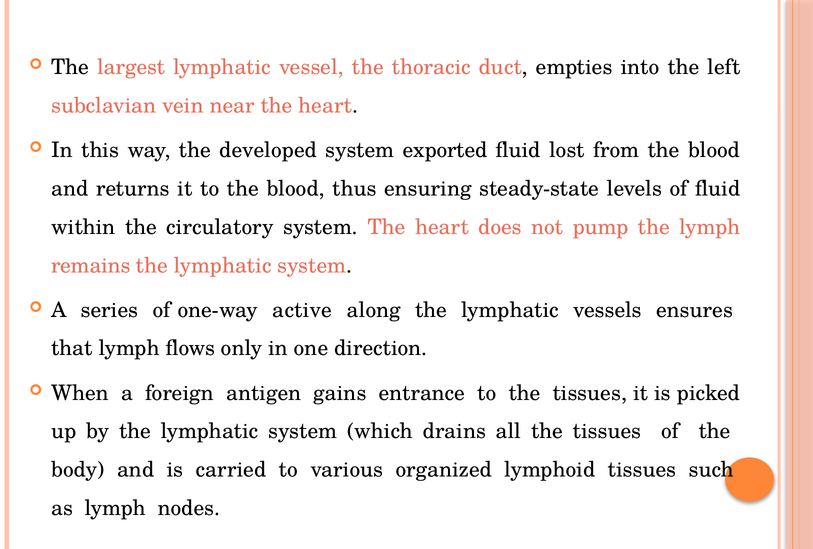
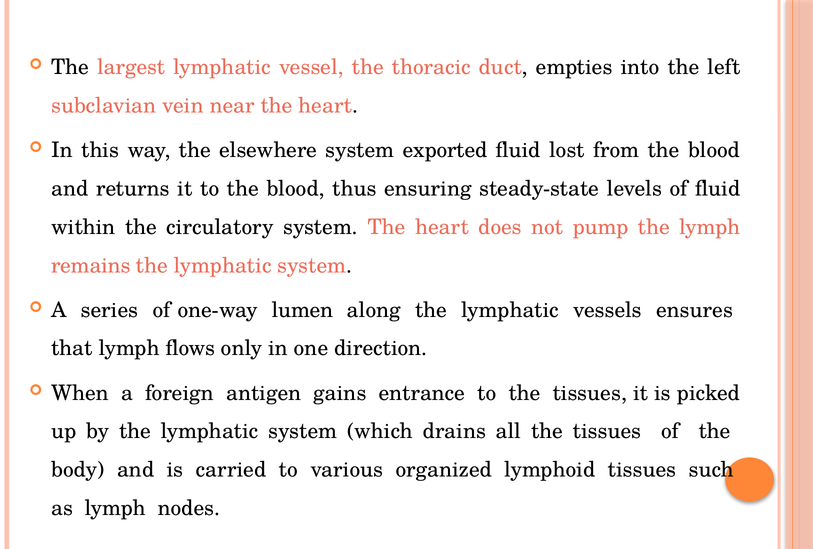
developed: developed -> elsewhere (268, 150)
active: active -> lumen (302, 310)
